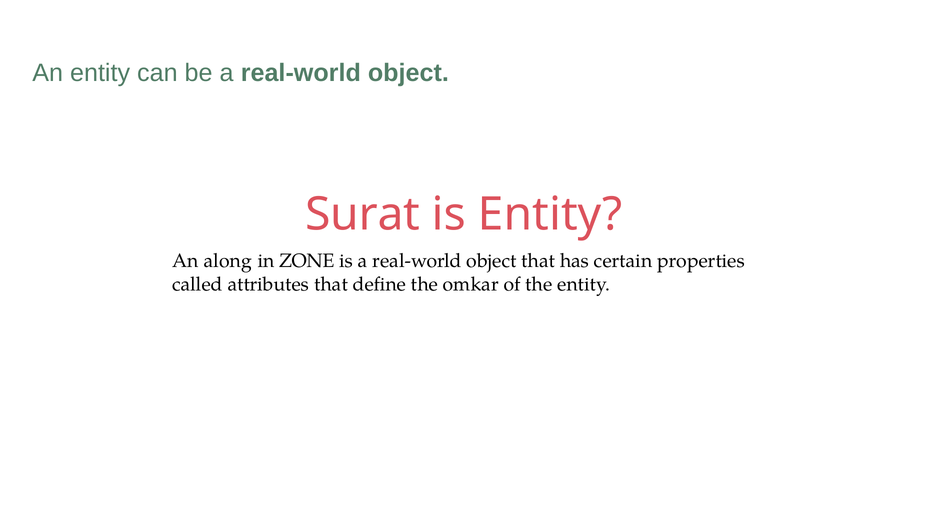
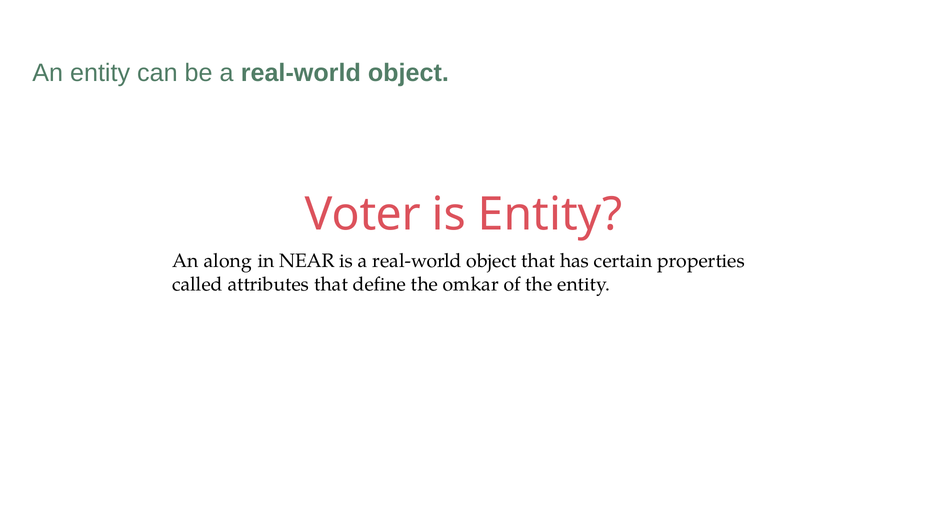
Surat: Surat -> Voter (363, 214)
ZONE: ZONE -> NEAR (307, 261)
